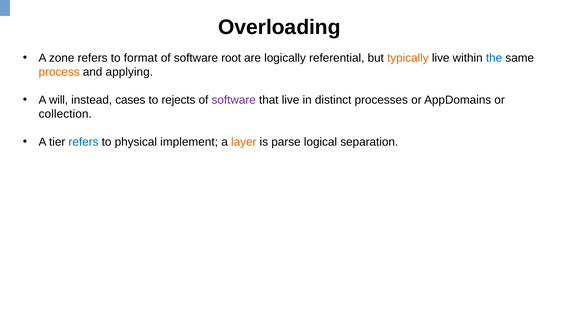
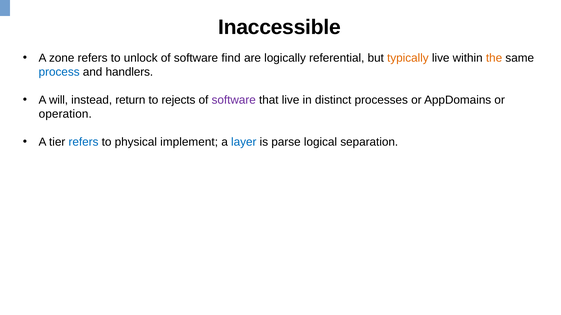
Overloading: Overloading -> Inaccessible (279, 27)
format: format -> unlock (141, 58)
root: root -> find (231, 58)
the colour: blue -> orange (494, 58)
process colour: orange -> blue (59, 72)
applying: applying -> handlers (129, 72)
cases: cases -> return (130, 100)
collection: collection -> operation (65, 114)
layer colour: orange -> blue (244, 142)
